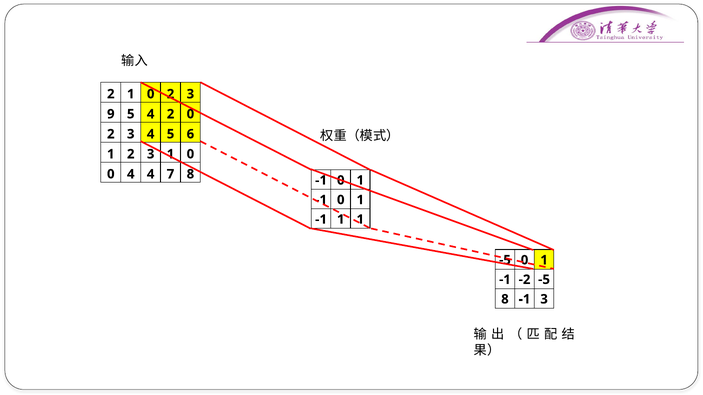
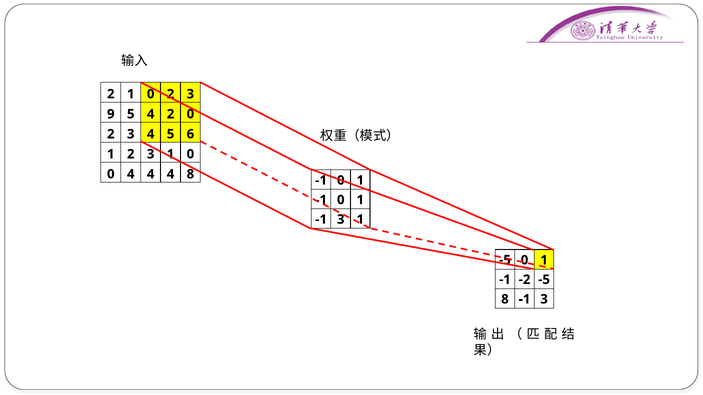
4 4 7: 7 -> 4 (171, 174)
1: 1 -> 3 (341, 220)
